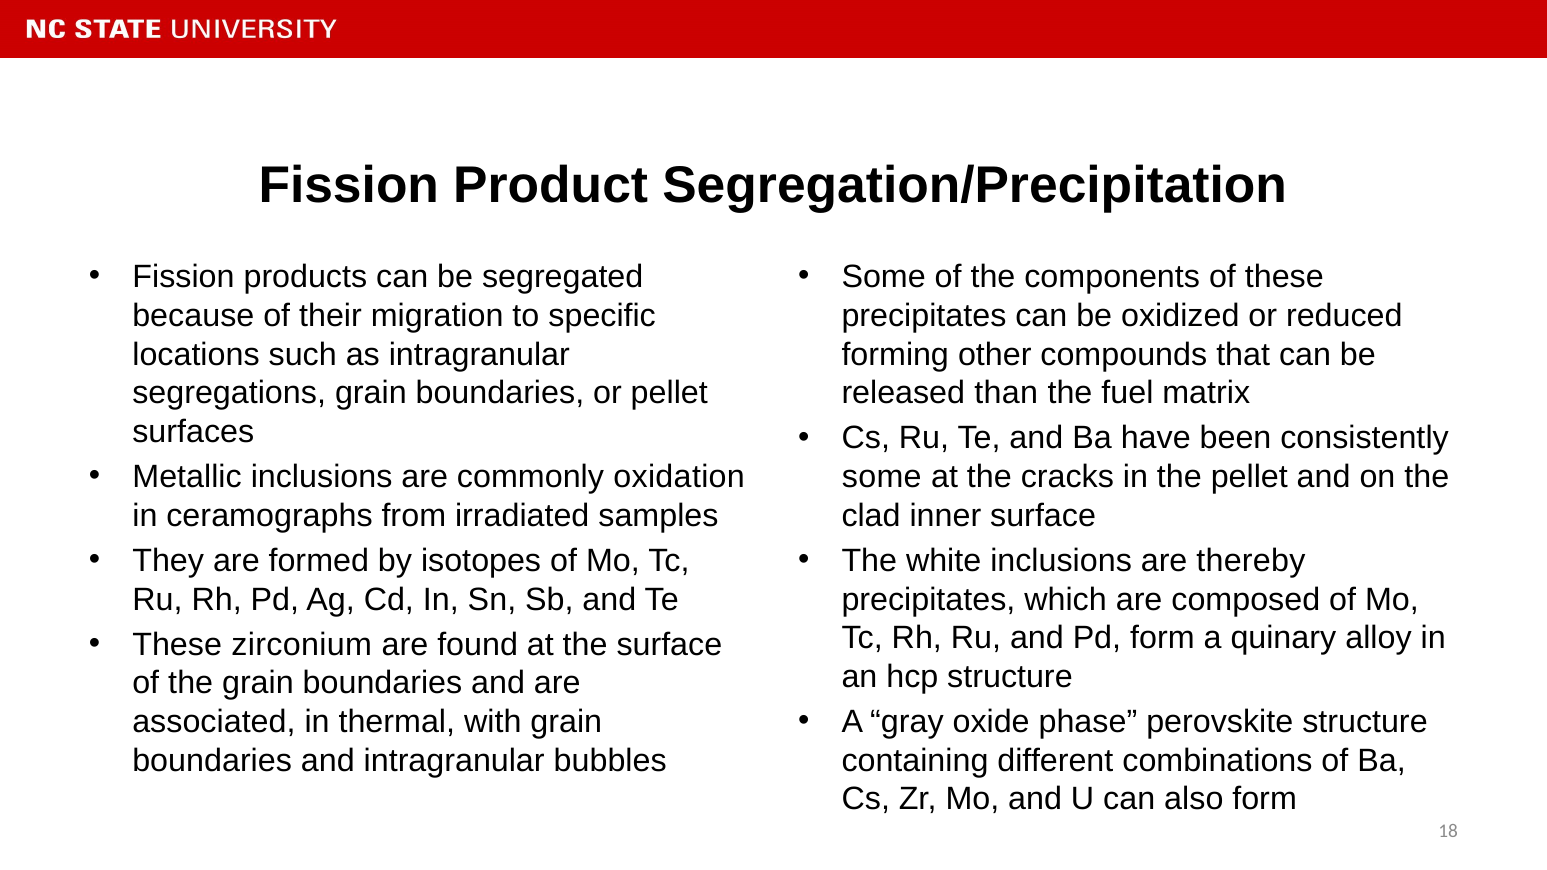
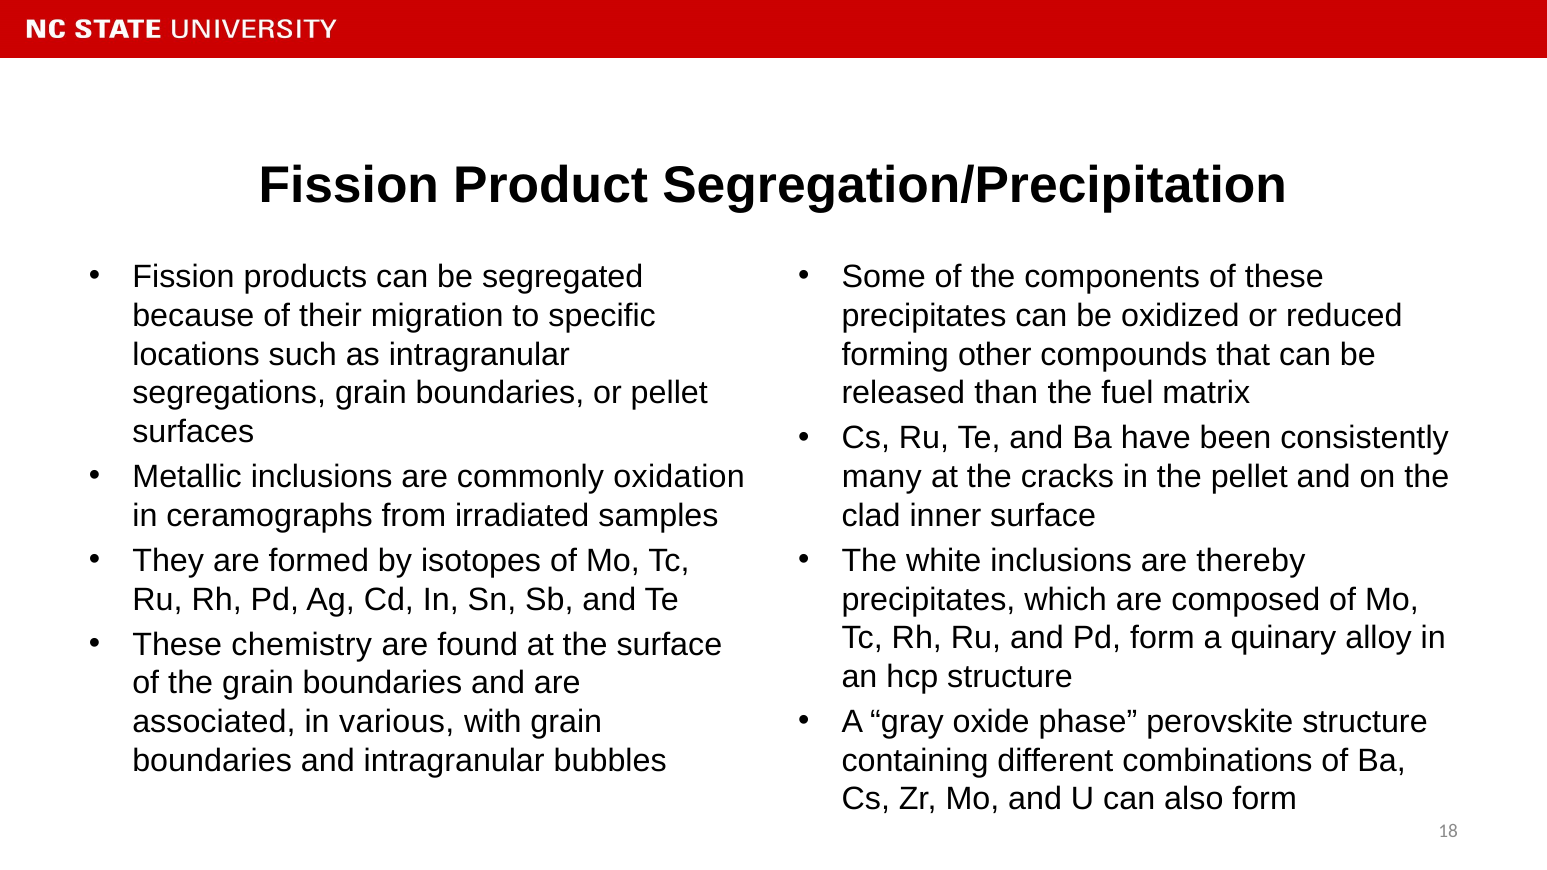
some: some -> many (882, 477)
zirconium: zirconium -> chemistry (302, 645)
thermal: thermal -> various (397, 722)
